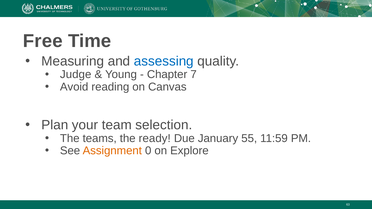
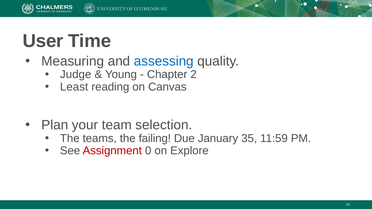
Free: Free -> User (43, 41)
7: 7 -> 2 (194, 75)
Avoid: Avoid -> Least (74, 87)
ready: ready -> failing (155, 138)
55: 55 -> 35 (249, 138)
Assignment colour: orange -> red (112, 151)
